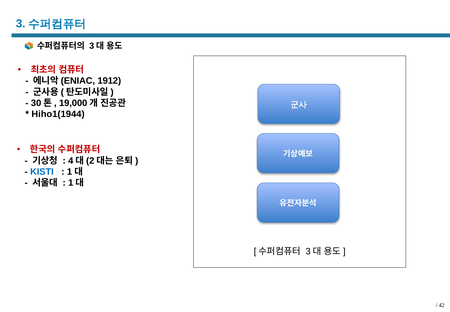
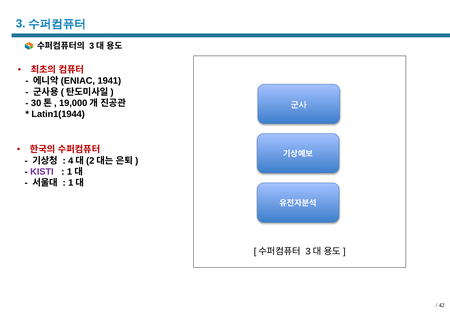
1912: 1912 -> 1941 (109, 81)
Hiho1(1944: Hiho1(1944 -> Latin1(1944 (58, 114)
KISTI colour: blue -> purple (42, 172)
